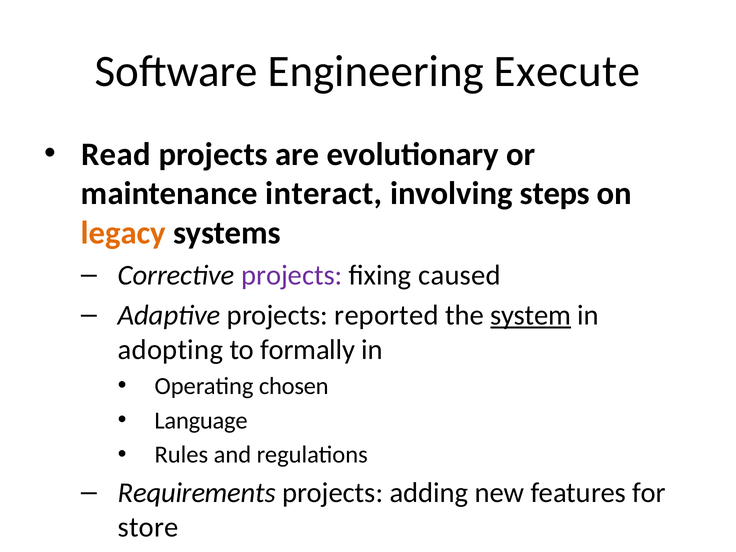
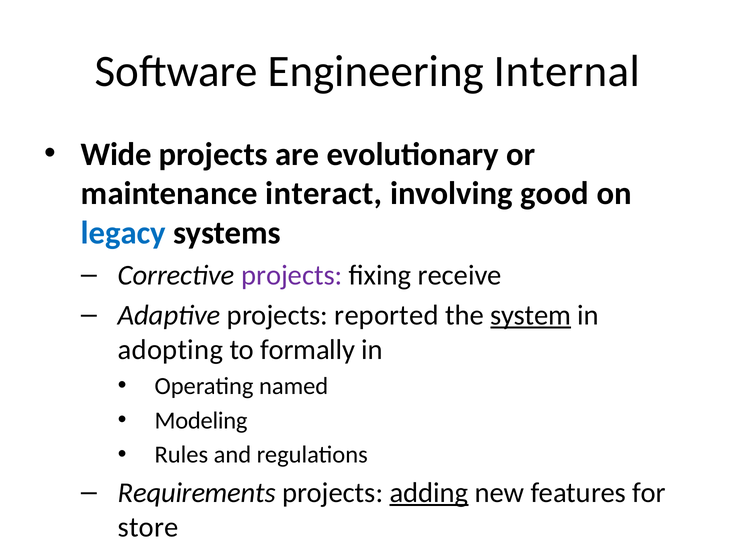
Execute: Execute -> Internal (567, 71)
Read: Read -> Wide (116, 154)
steps: steps -> good (555, 194)
legacy colour: orange -> blue (123, 233)
caused: caused -> receive (460, 275)
chosen: chosen -> named (294, 386)
Language: Language -> Modeling (201, 421)
adding underline: none -> present (429, 493)
